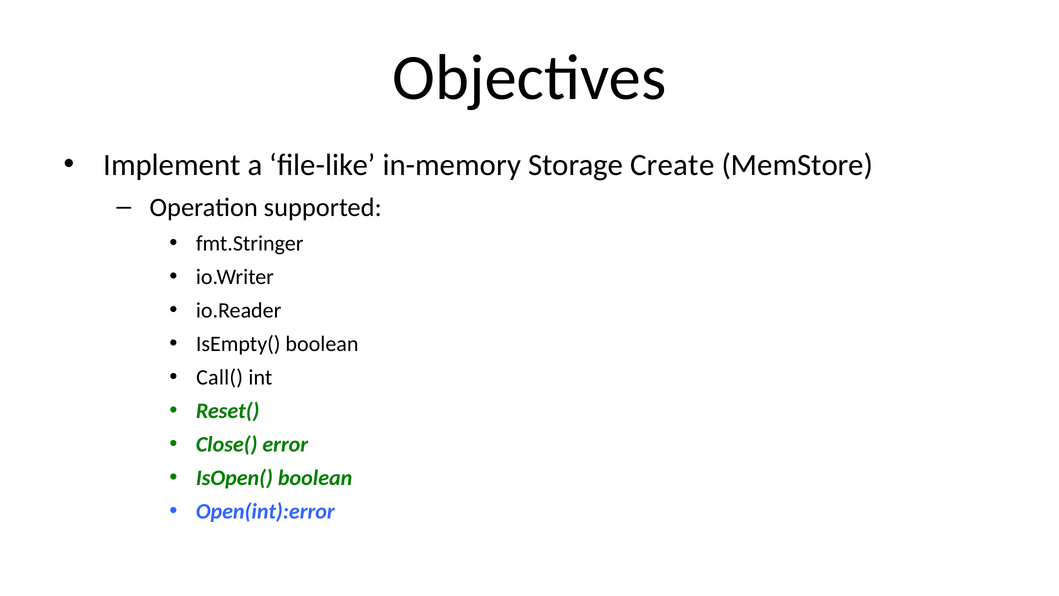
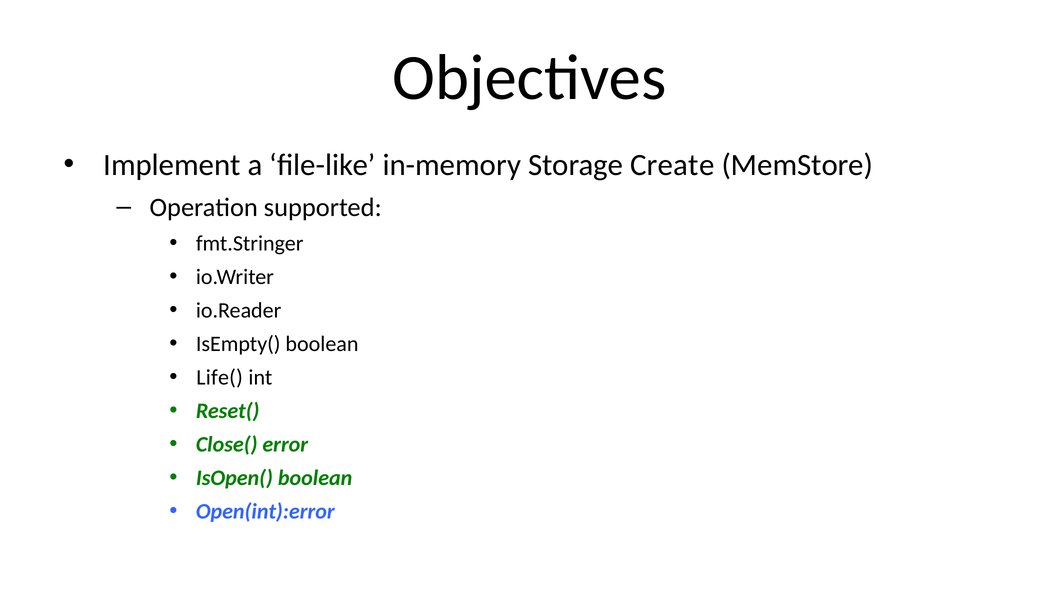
Call(: Call( -> Life( (220, 377)
